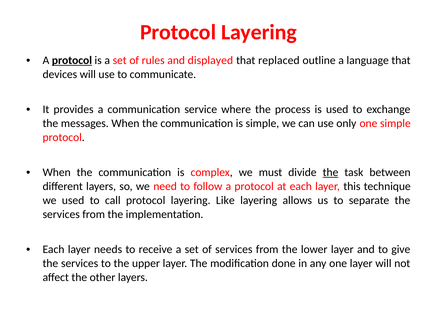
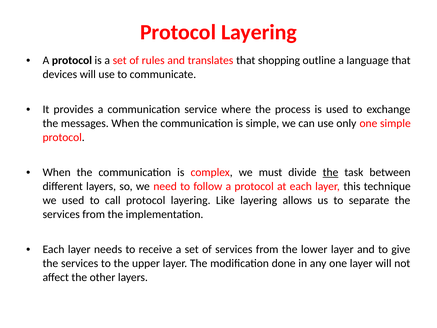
protocol underline: present -> none (72, 60)
displayed: displayed -> translates (211, 60)
replaced: replaced -> shopping (279, 60)
